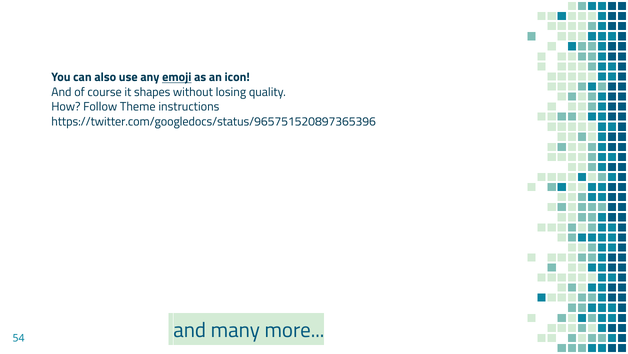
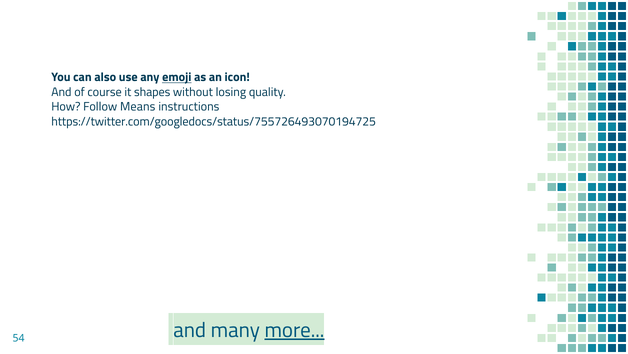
Theme: Theme -> Means (138, 107)
https://twitter.com/googledocs/status/965751520897365396: https://twitter.com/googledocs/status/965751520897365396 -> https://twitter.com/googledocs/status/755726493070194725 (214, 121)
more underline: none -> present (294, 329)
